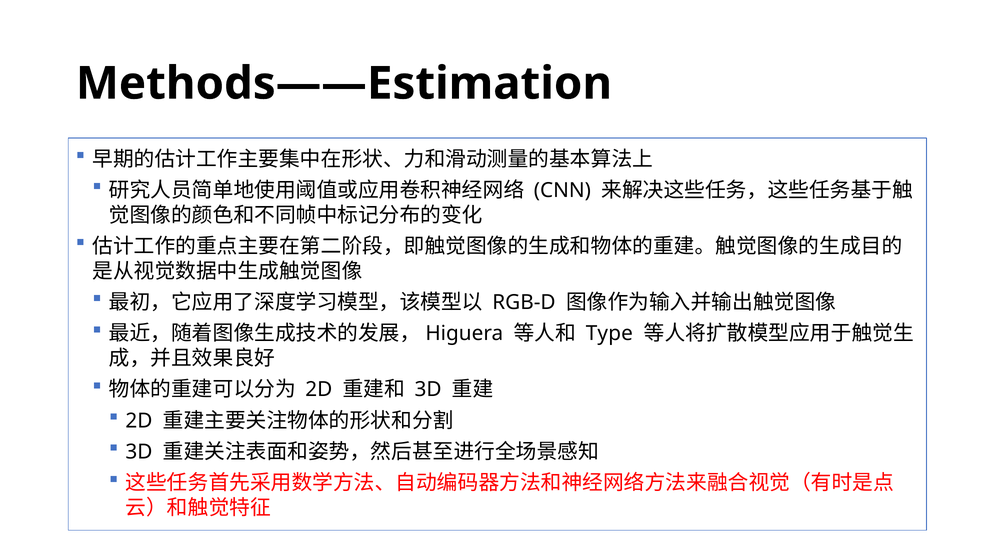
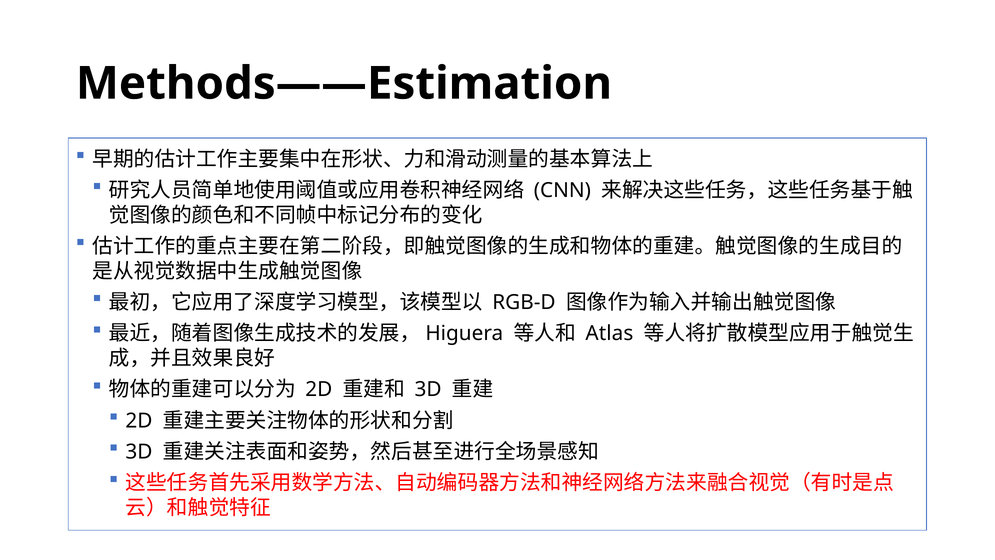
Type: Type -> Atlas (609, 333)
